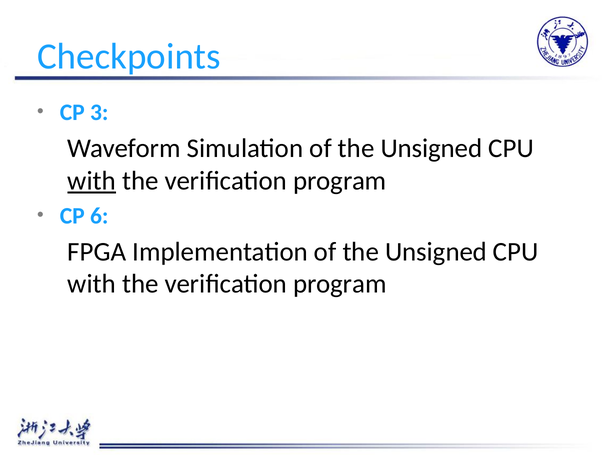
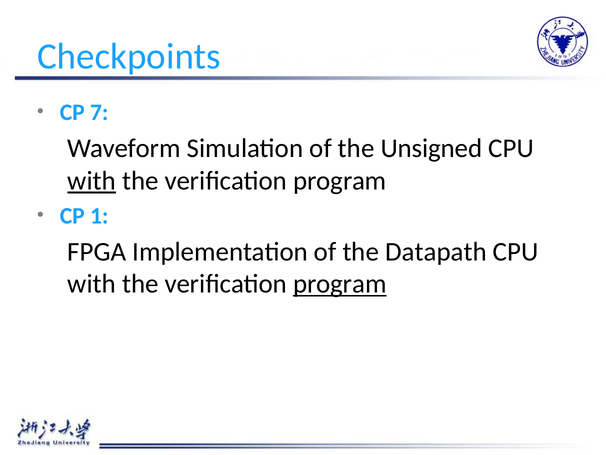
3: 3 -> 7 (99, 112)
6: 6 -> 1 (99, 216)
Implementation of the Unsigned: Unsigned -> Datapath (436, 251)
program underline: none -> present (340, 284)
